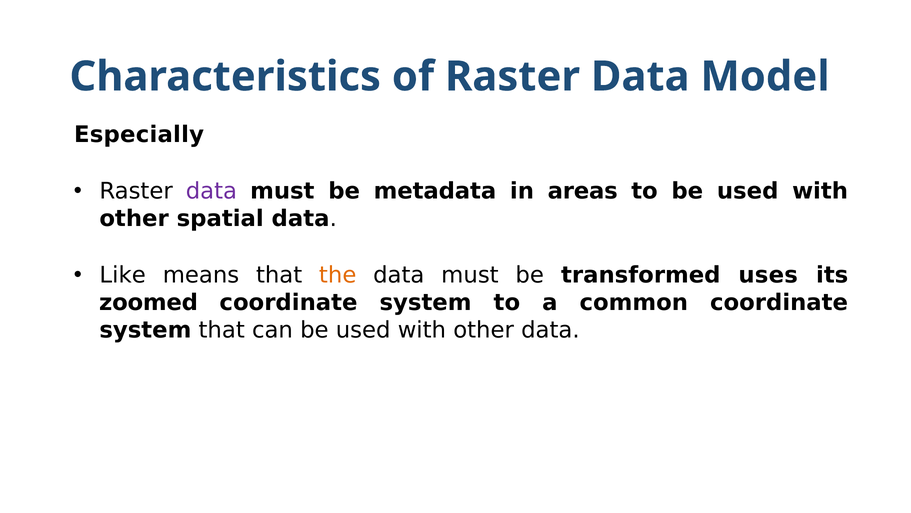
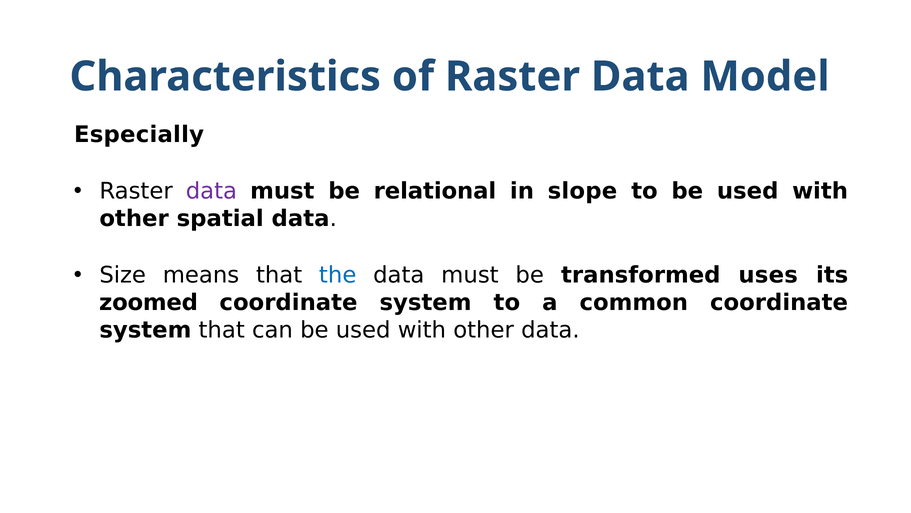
metadata: metadata -> relational (435, 191)
areas: areas -> slope (582, 191)
Like: Like -> Size (123, 275)
the colour: orange -> blue (338, 275)
